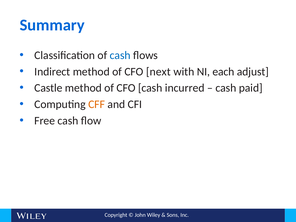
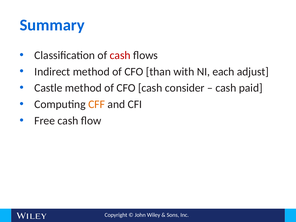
cash colour: blue -> red (120, 55)
next: next -> than (158, 72)
incurred: incurred -> consider (185, 88)
